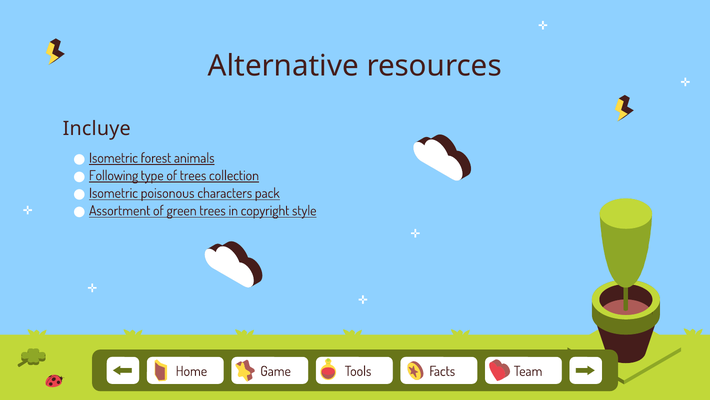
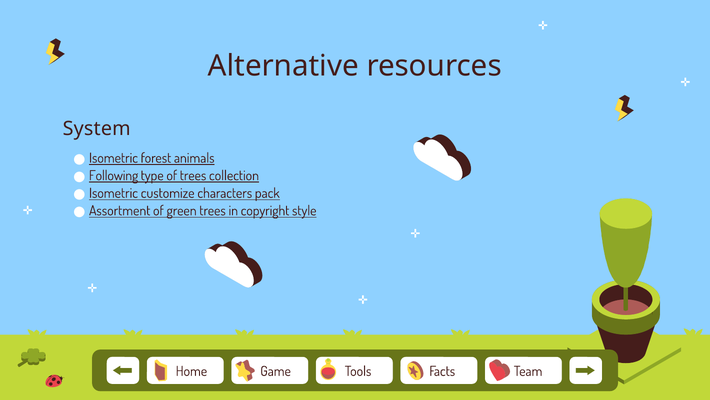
Incluye: Incluye -> System (97, 128)
poisonous: poisonous -> customize (168, 193)
